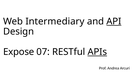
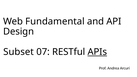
Intermediary: Intermediary -> Fundamental (55, 21)
API underline: present -> none (114, 21)
Expose: Expose -> Subset (19, 52)
